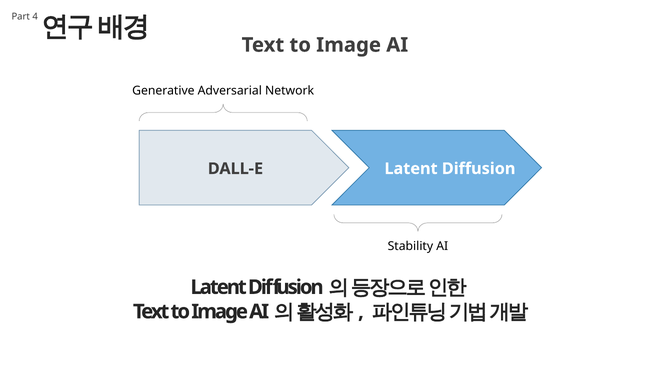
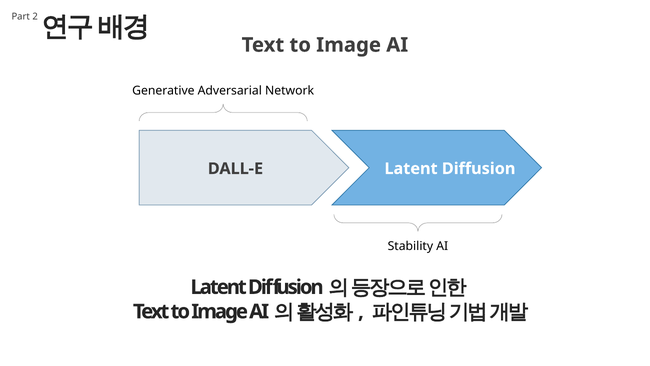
4: 4 -> 2 (35, 16)
